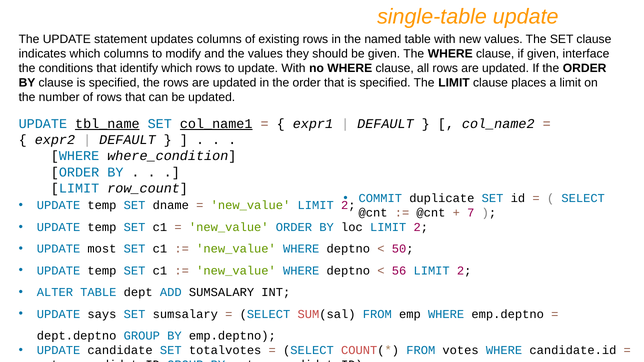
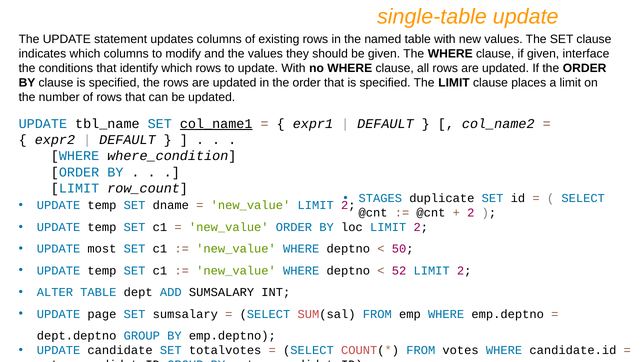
tbl_name underline: present -> none (107, 124)
COMMIT: COMMIT -> STAGES (380, 198)
7: 7 -> 2 (471, 213)
56: 56 -> 52 (399, 271)
says: says -> page (102, 314)
